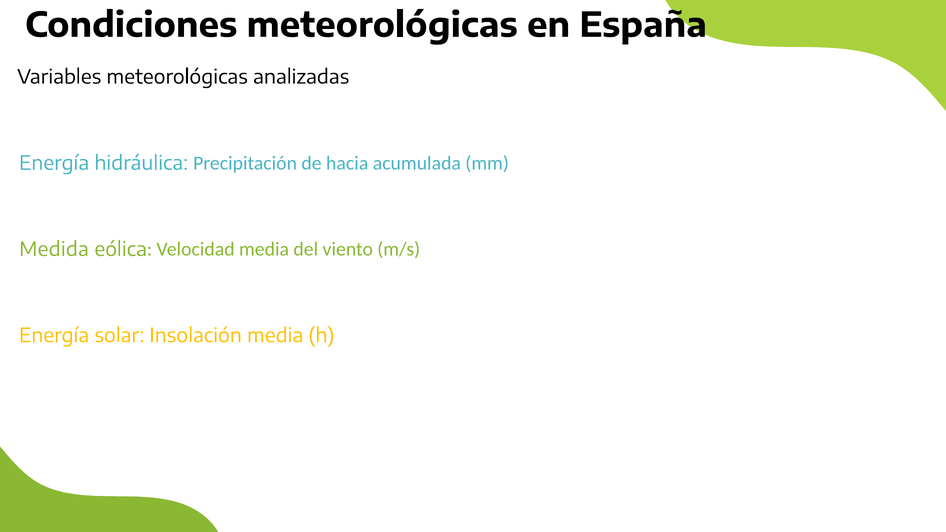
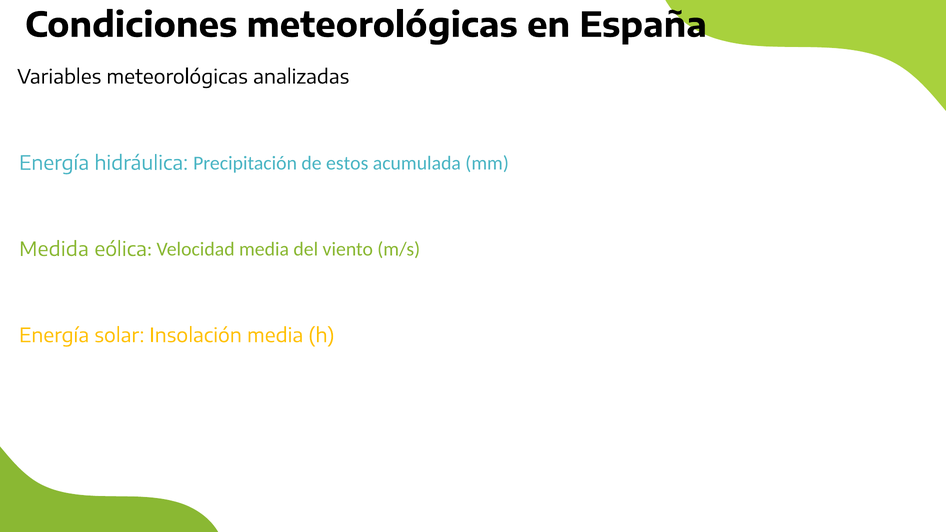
hacia: hacia -> estos (347, 163)
